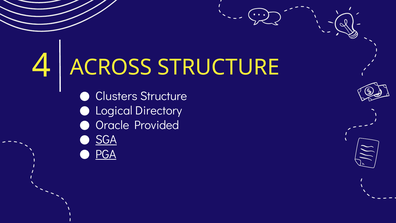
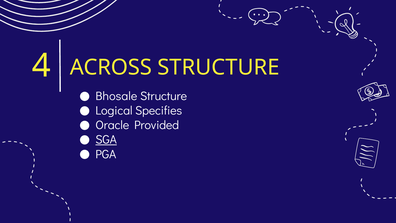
Clusters: Clusters -> Bhosale (116, 96)
Directory: Directory -> Specifies (159, 111)
PGA underline: present -> none (106, 154)
